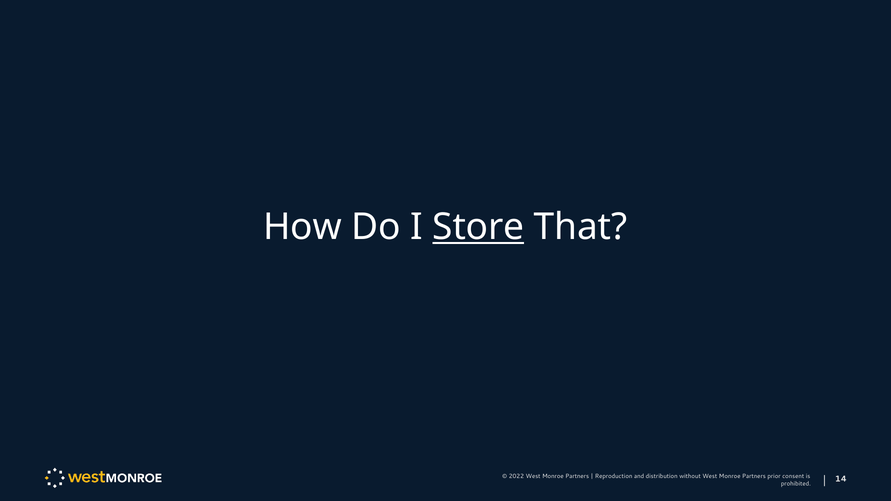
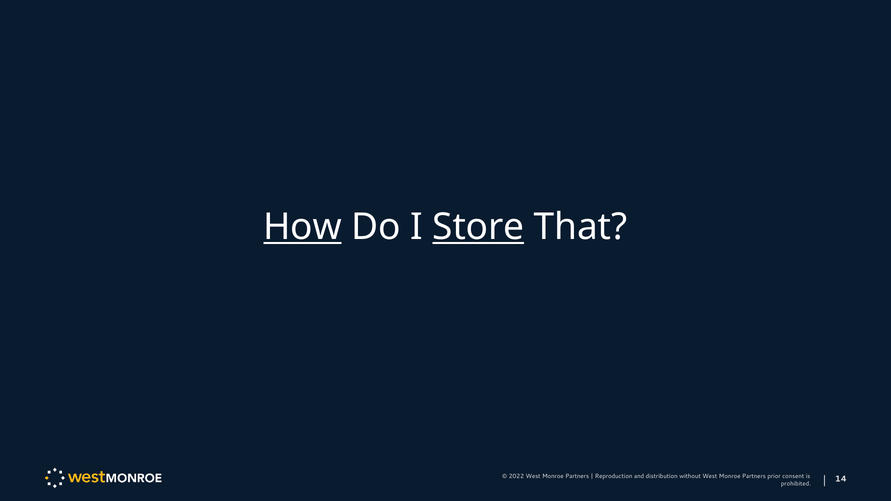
How underline: none -> present (303, 227)
